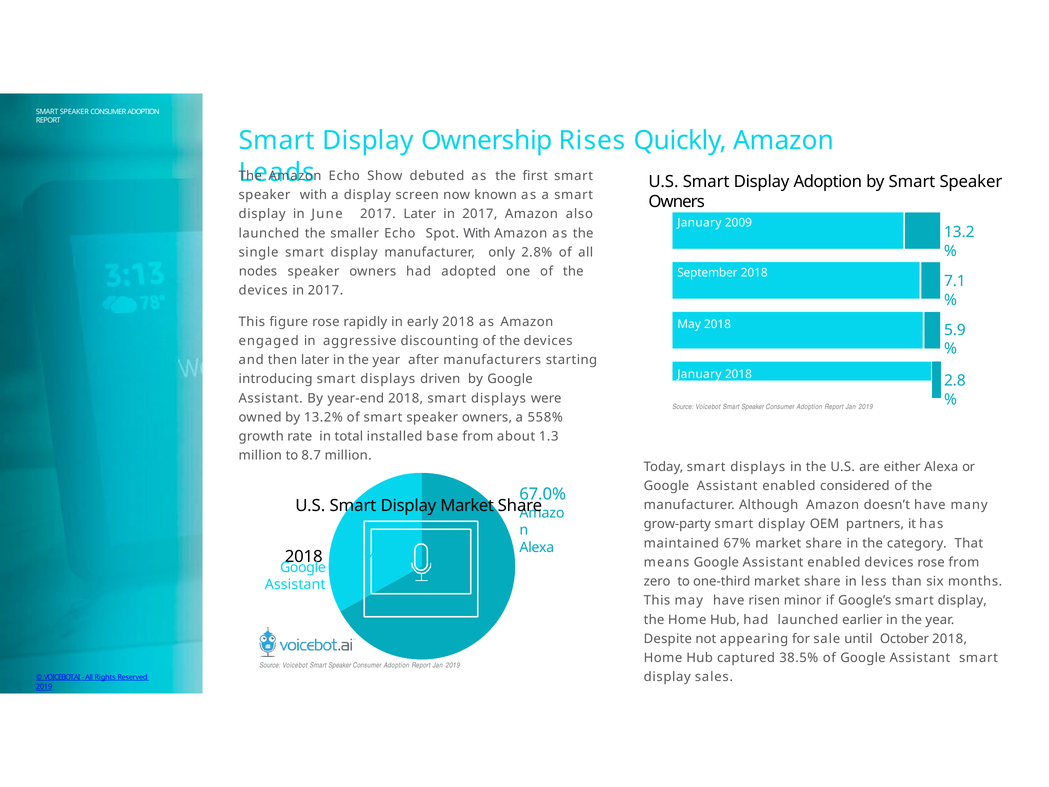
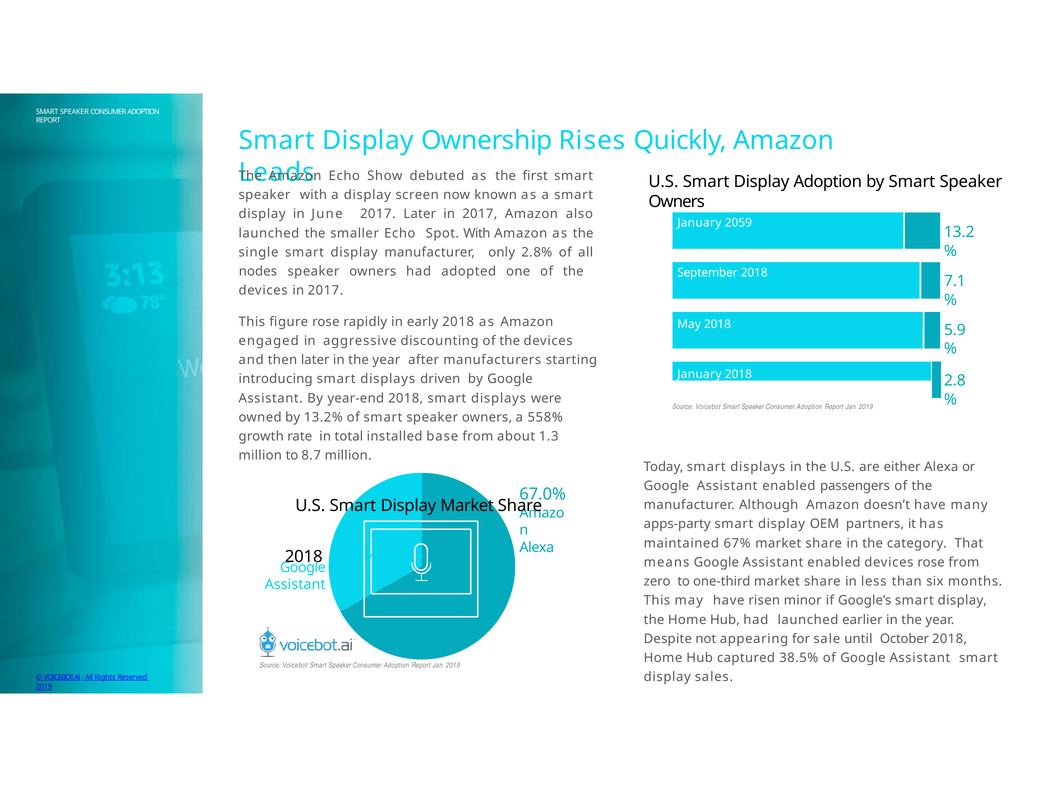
2009: 2009 -> 2059 (738, 223)
considered: considered -> passengers (855, 486)
grow-party: grow-party -> apps-party (677, 524)
